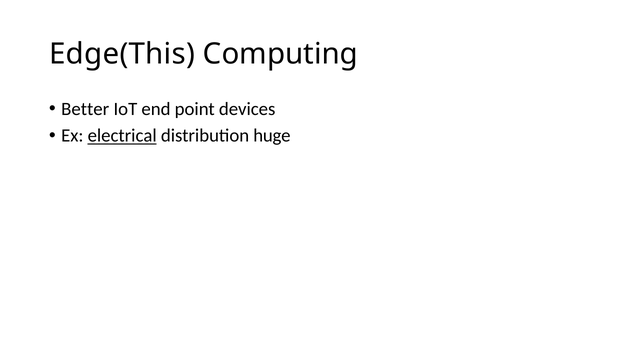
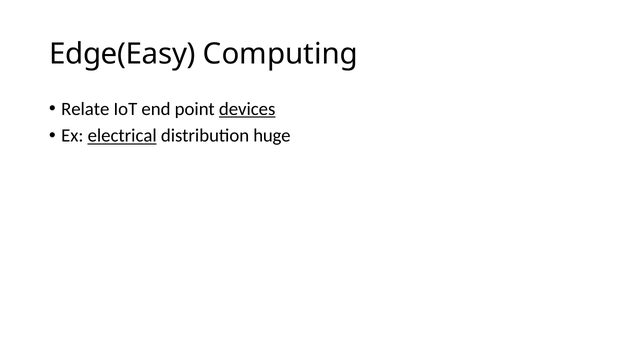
Edge(This: Edge(This -> Edge(Easy (122, 54)
Better: Better -> Relate (85, 109)
devices underline: none -> present (247, 109)
